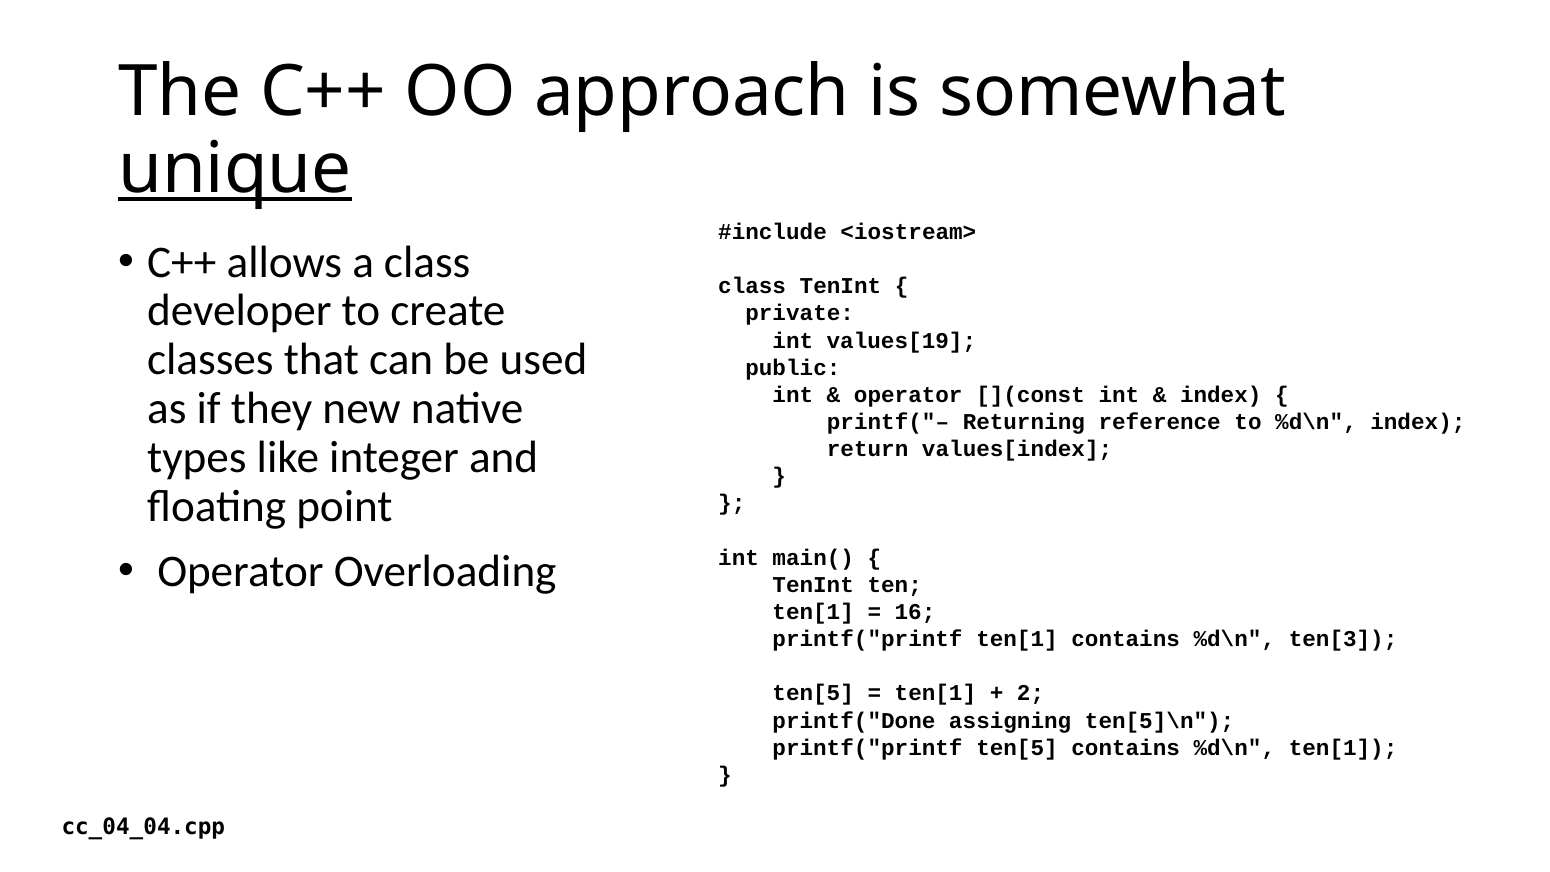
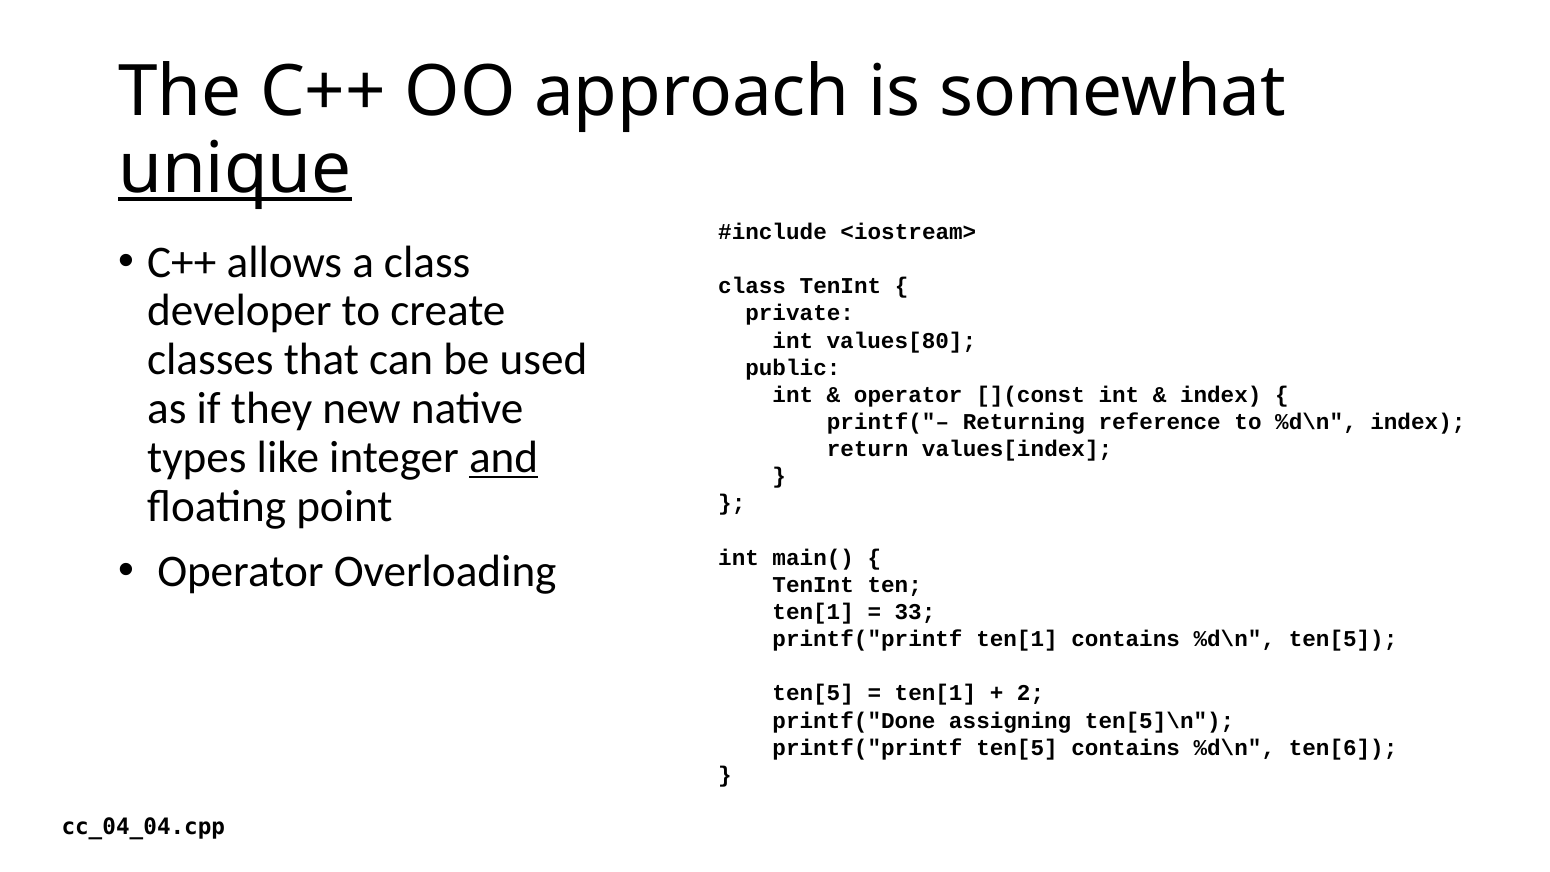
values[19: values[19 -> values[80 (901, 341)
and underline: none -> present (504, 457)
16: 16 -> 33 (915, 612)
%d\n ten[3: ten[3 -> ten[5 (1343, 639)
%d\n ten[1: ten[1 -> ten[6 (1343, 748)
